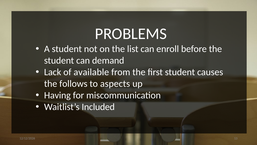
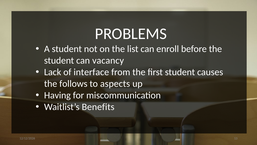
demand: demand -> vacancy (108, 60)
available: available -> interface (91, 72)
Included: Included -> Benefits (98, 107)
